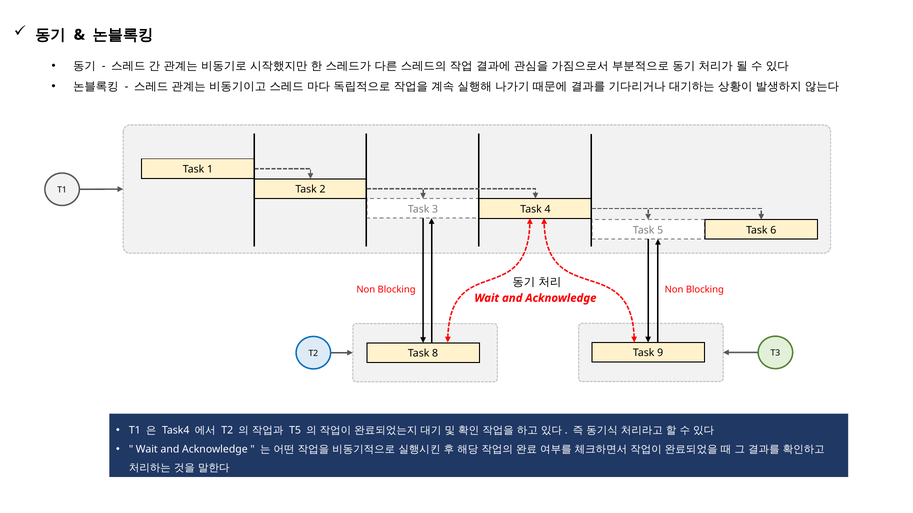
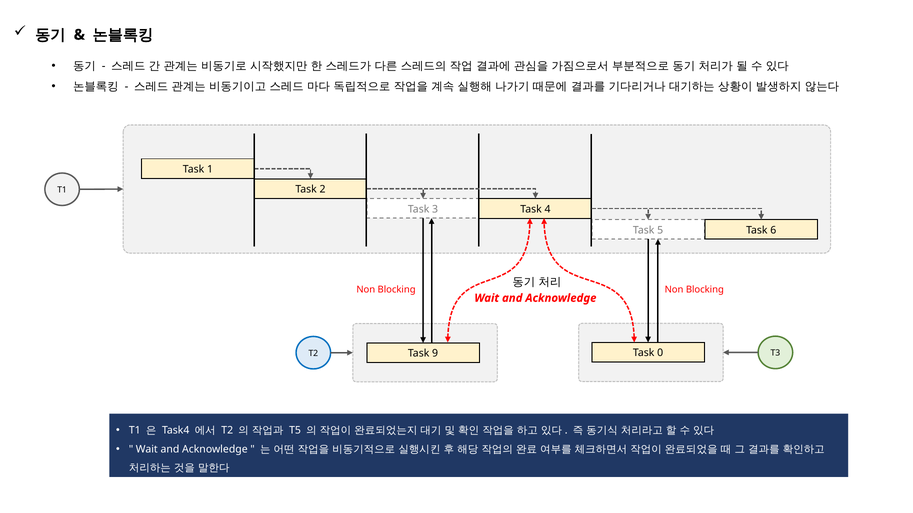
9: 9 -> 0 (660, 353)
8: 8 -> 9 (435, 354)
